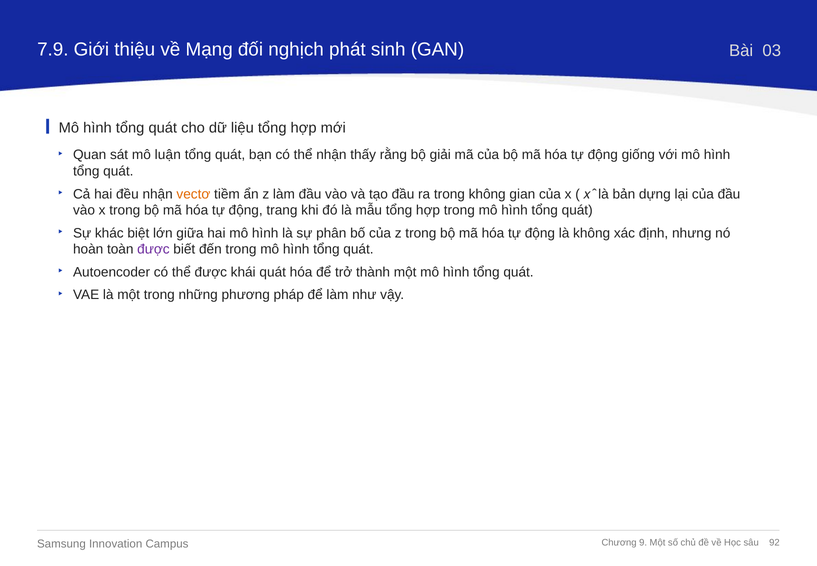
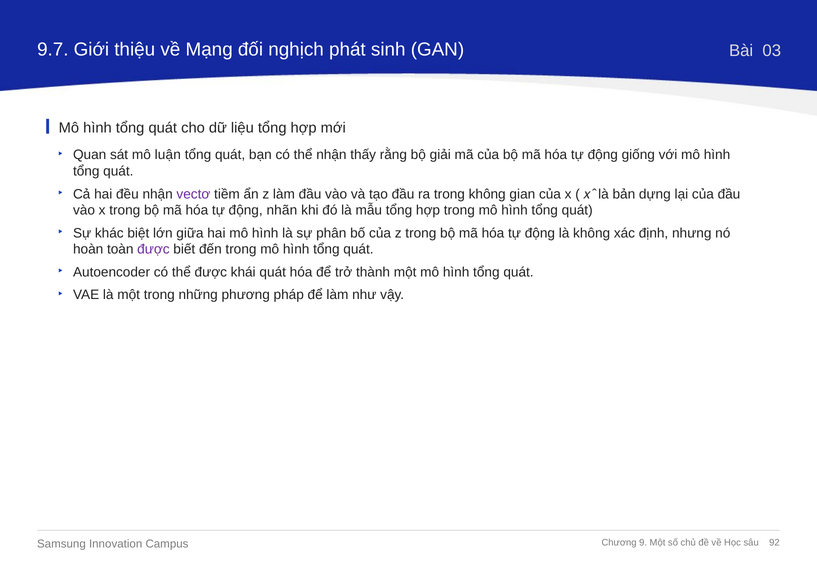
7.9: 7.9 -> 9.7 (53, 50)
vectơ colour: orange -> purple (193, 194)
trang: trang -> nhãn (282, 210)
